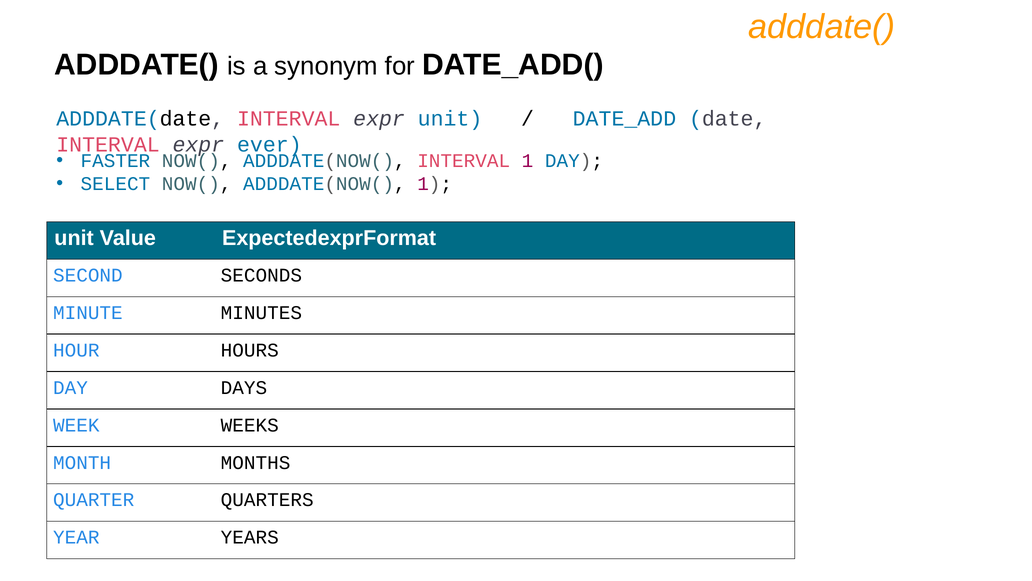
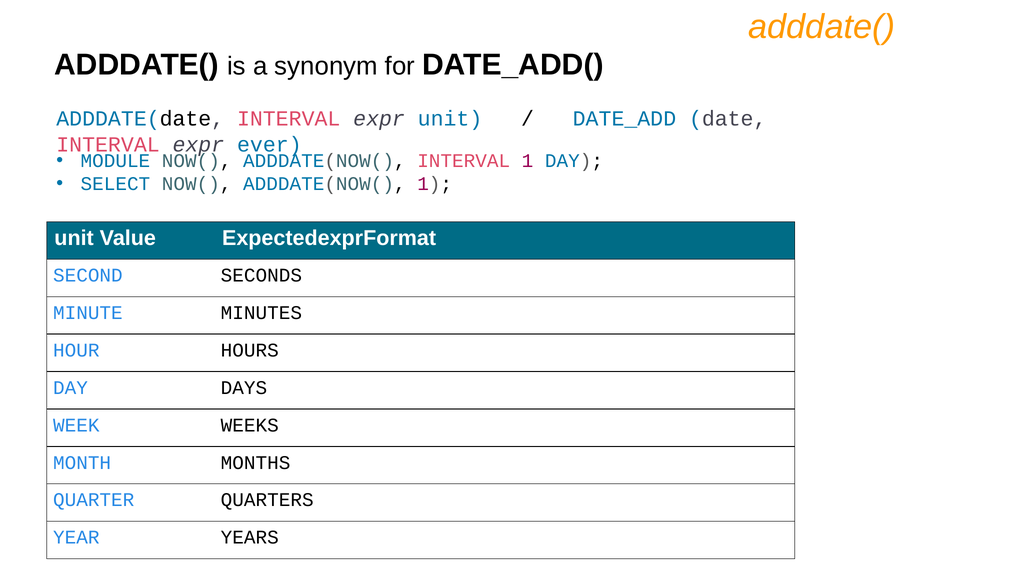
FASTER: FASTER -> MODULE (115, 161)
